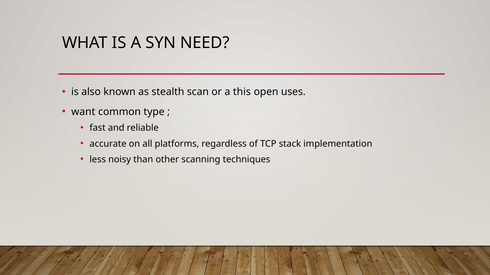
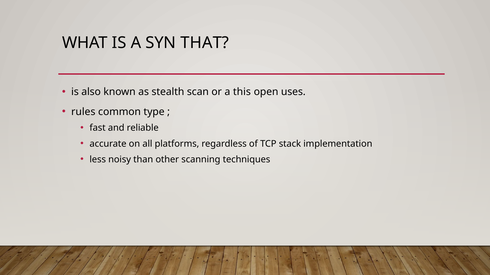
NEED: NEED -> THAT (205, 43)
want: want -> rules (83, 112)
